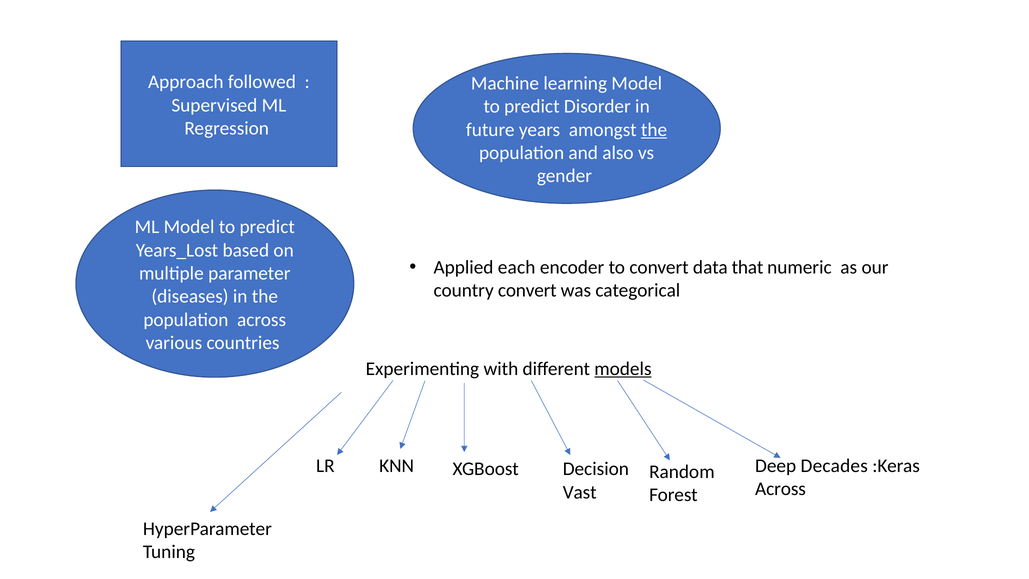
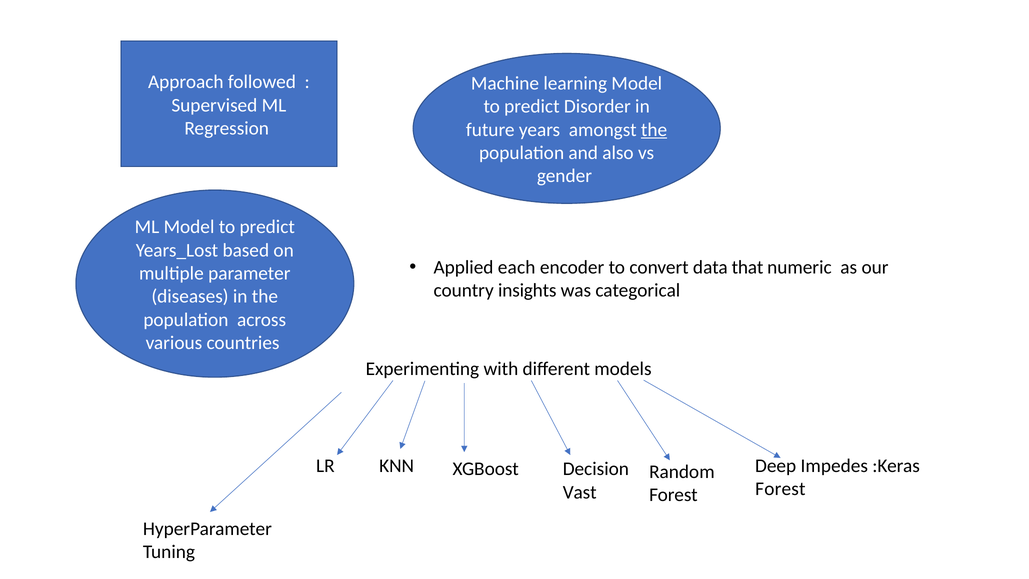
country convert: convert -> insights (527, 290)
models underline: present -> none (623, 369)
Decades: Decades -> Impedes (834, 466)
Across: Across -> Forest (780, 489)
